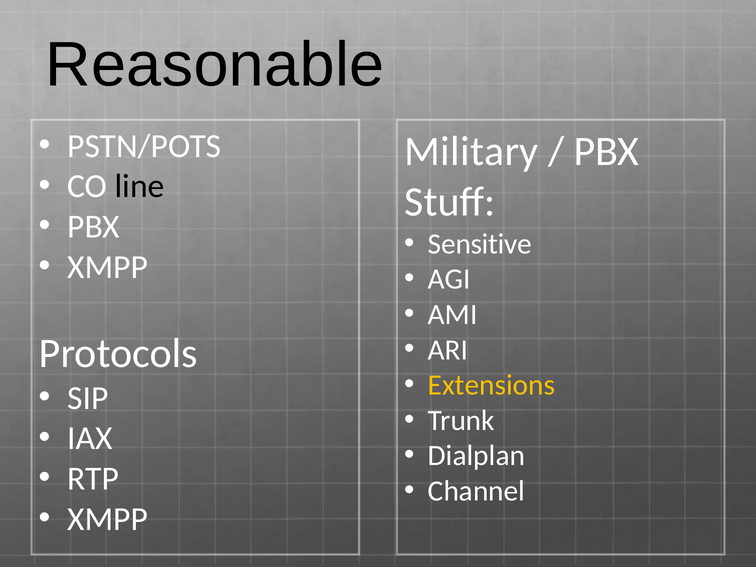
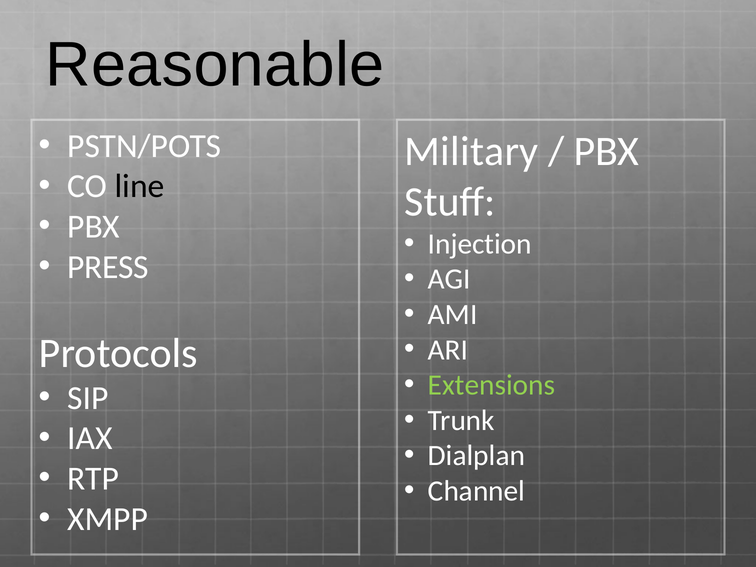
Sensitive: Sensitive -> Injection (480, 244)
XMPP: XMPP -> PRESS (108, 267)
Extensions colour: yellow -> light green (492, 385)
